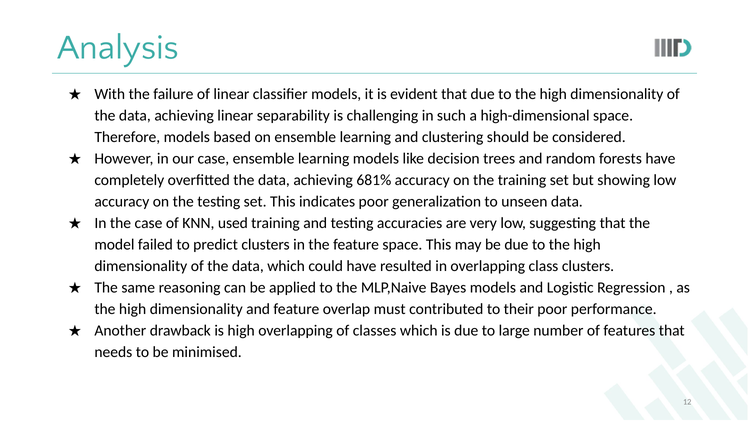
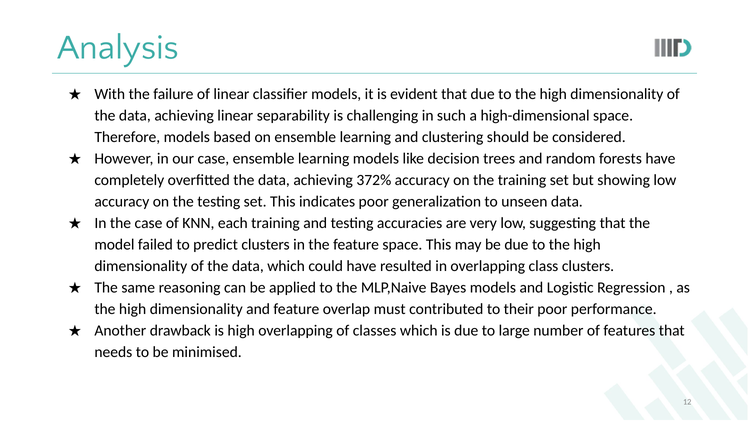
681%: 681% -> 372% (374, 180)
used: used -> each (233, 223)
